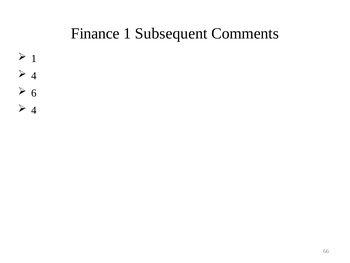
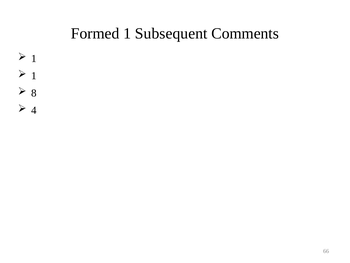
Finance: Finance -> Formed (95, 33)
4: 4 -> 1 (34, 76)
6: 6 -> 8 (34, 93)
